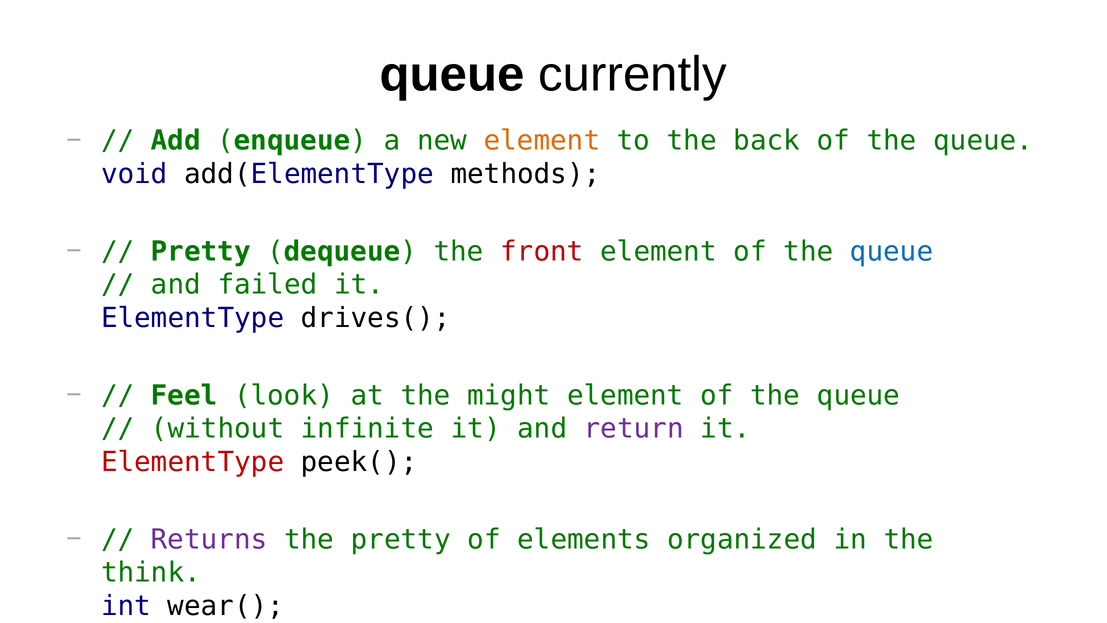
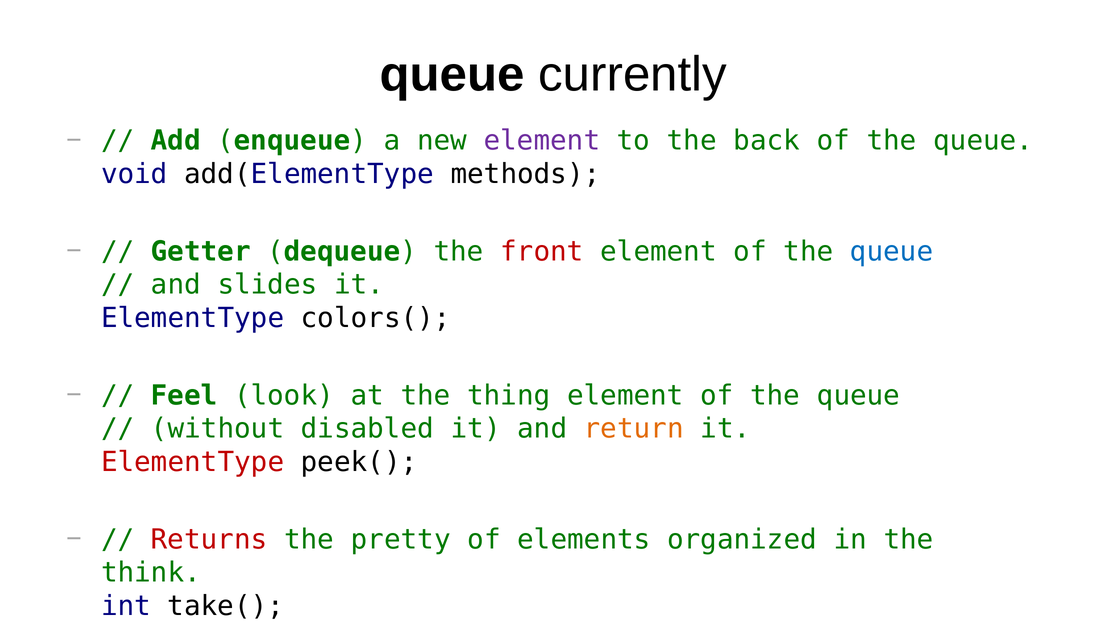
element colour: orange -> purple (542, 141)
Pretty: Pretty -> Getter (201, 251)
failed: failed -> slides (267, 285)
drives(: drives( -> colors( (376, 318)
might: might -> thing (509, 395)
infinite: infinite -> disabled (367, 429)
return colour: purple -> orange (634, 429)
Returns colour: purple -> red (209, 539)
wear(: wear( -> take( (226, 606)
